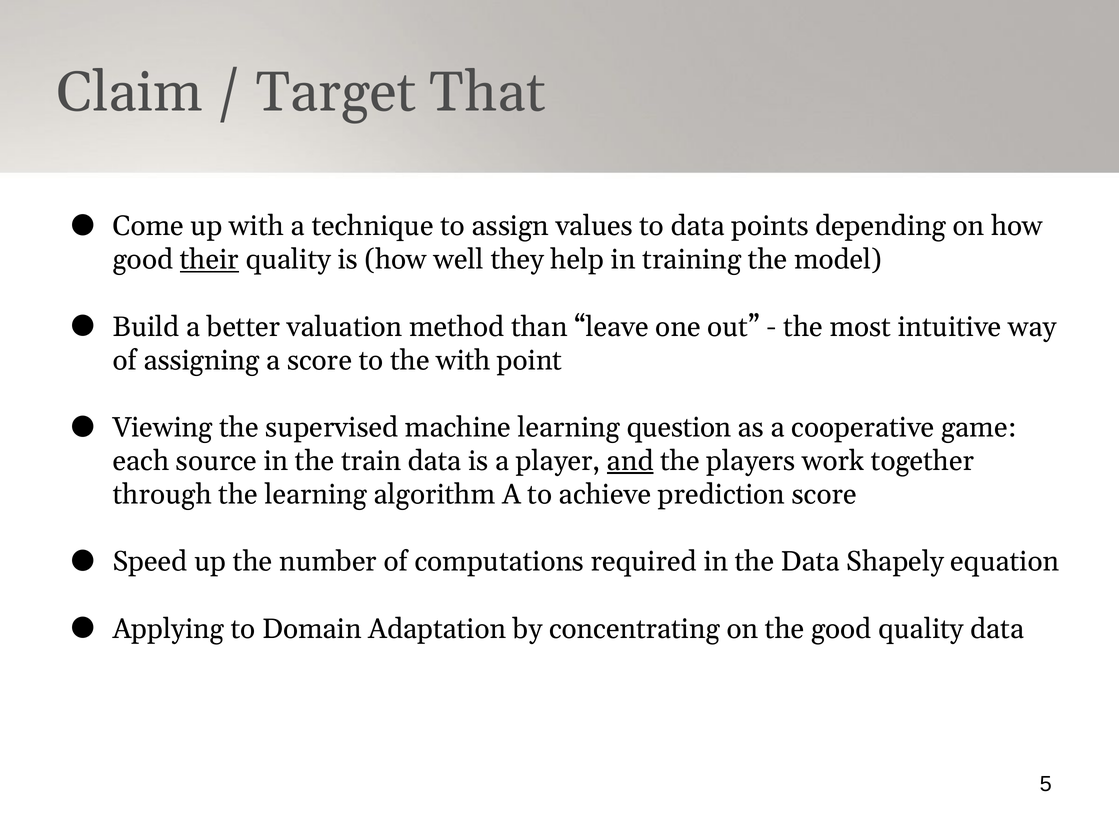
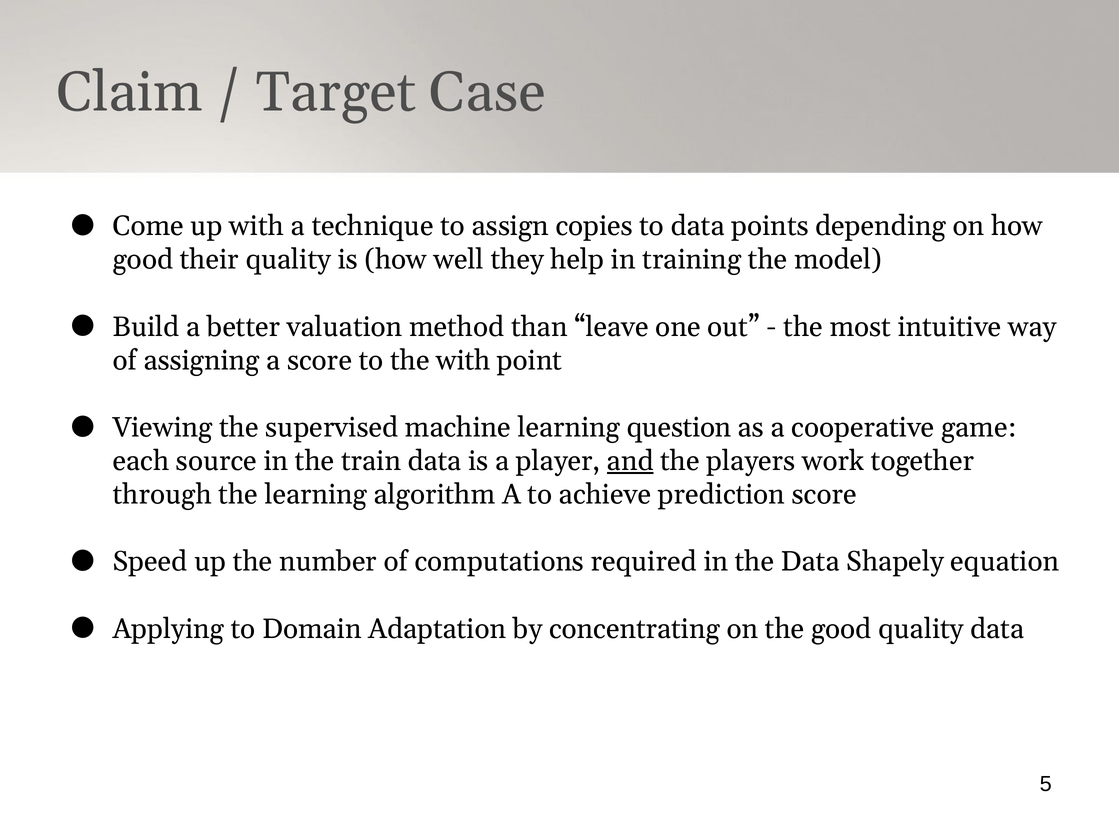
That: That -> Case (488, 92)
values: values -> copies (594, 226)
their underline: present -> none (209, 260)
